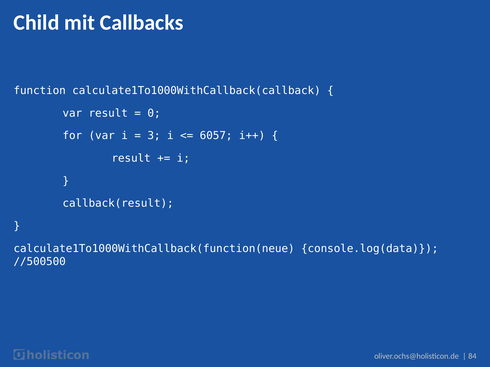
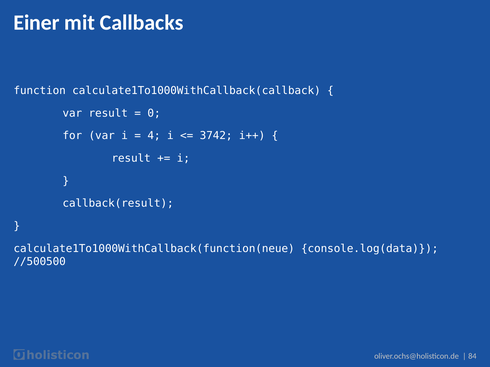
Child: Child -> Einer (37, 23)
3: 3 -> 4 (154, 136)
6057: 6057 -> 3742 (216, 136)
